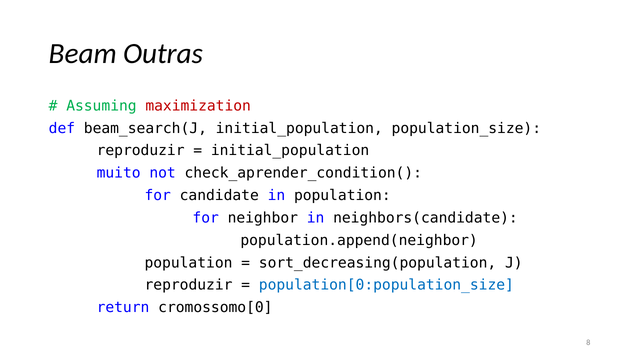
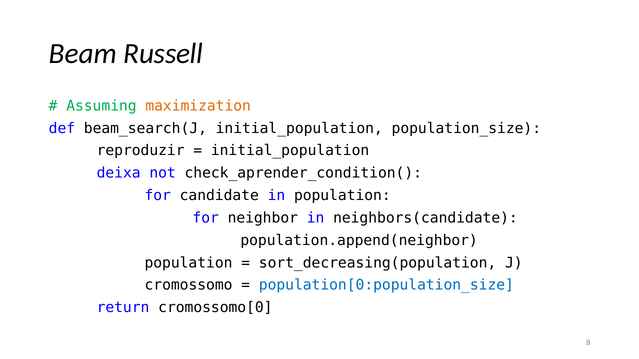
Outras: Outras -> Russell (163, 54)
maximization colour: red -> orange (198, 106)
muito: muito -> deixa (119, 173)
reproduzir: reproduzir -> cromossomo (189, 286)
